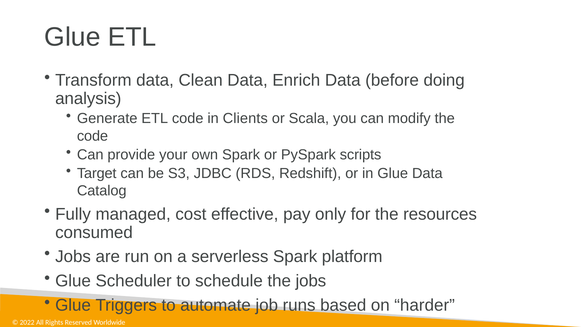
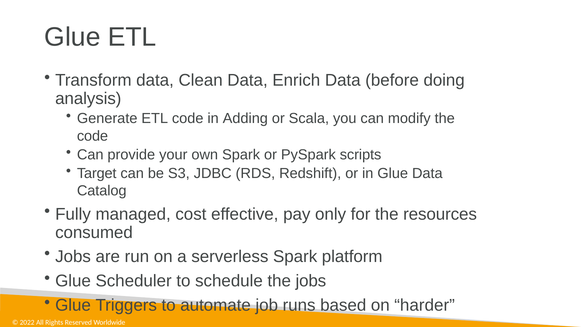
Clients: Clients -> Adding (245, 118)
